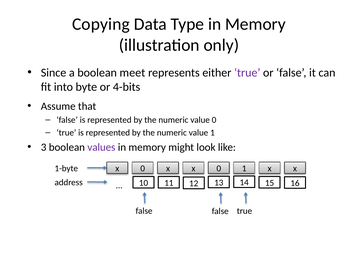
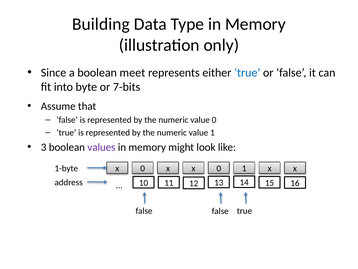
Copying: Copying -> Building (101, 24)
true colour: purple -> blue (247, 72)
4-bits: 4-bits -> 7-bits (127, 87)
